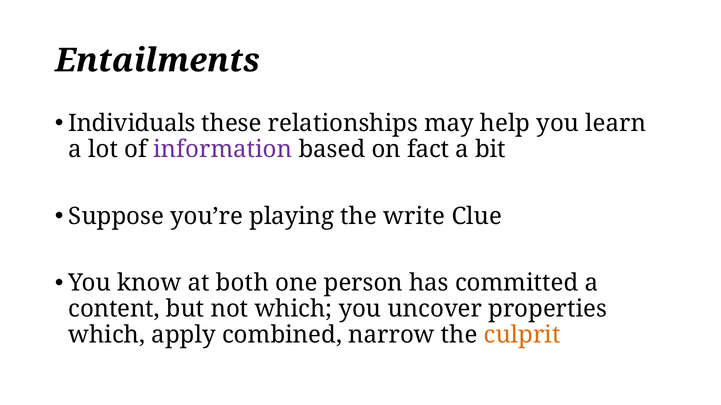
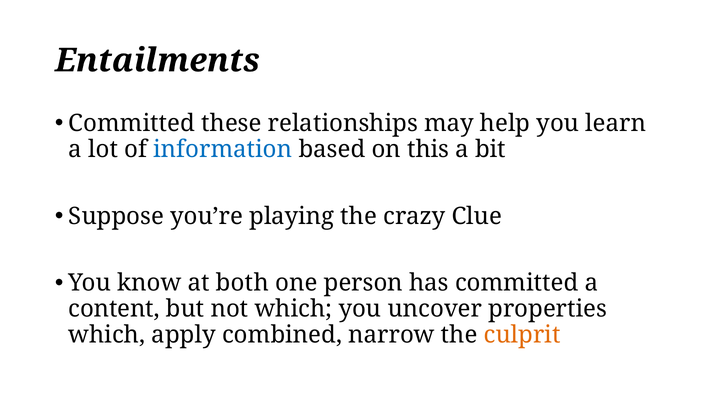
Individuals: Individuals -> Committed (132, 124)
information colour: purple -> blue (223, 149)
fact: fact -> this (428, 149)
write: write -> crazy (414, 216)
